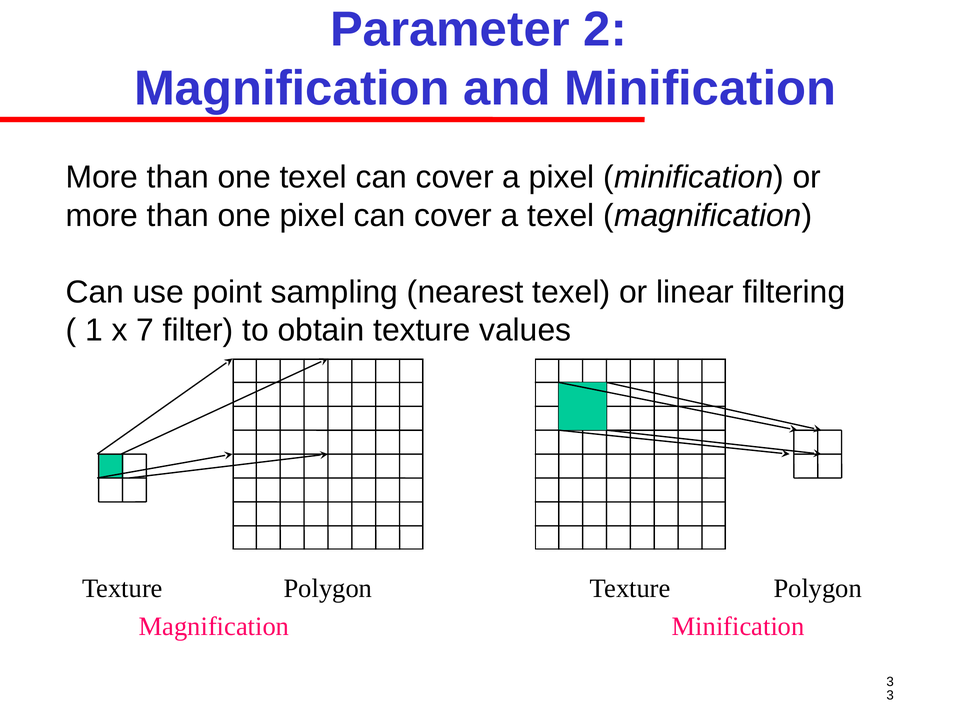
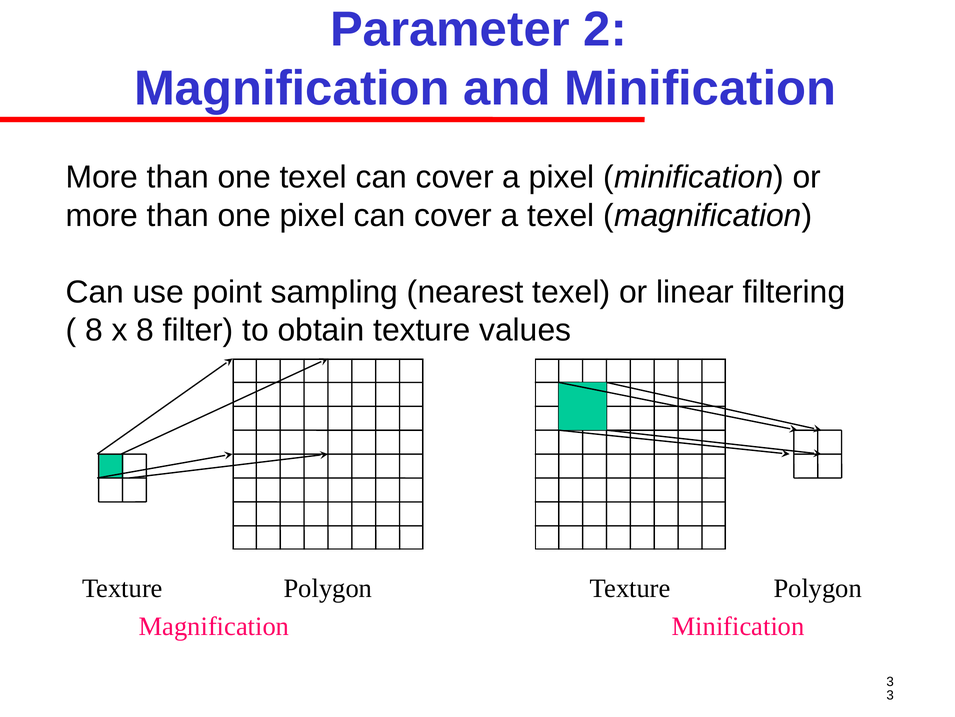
1: 1 -> 8 (94, 330)
x 7: 7 -> 8 (145, 330)
